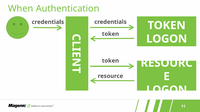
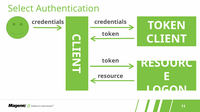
When: When -> Select (21, 9)
LOGON: LOGON -> CLIENT (167, 39)
